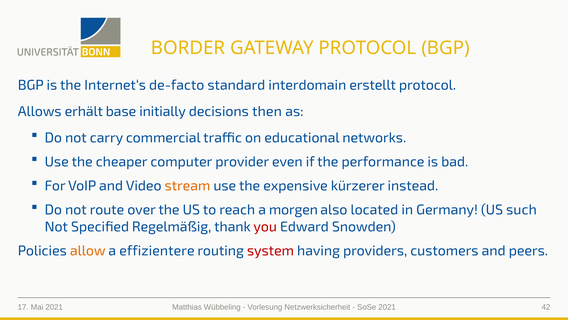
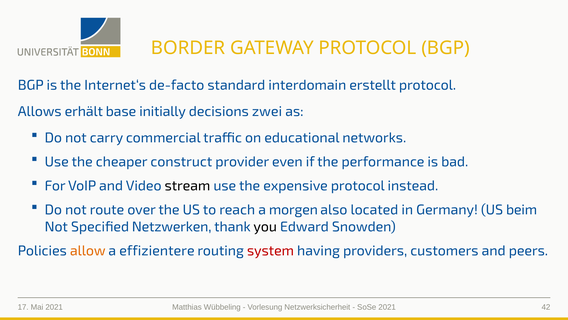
then: then -> zwei (267, 111)
computer: computer -> construct (181, 162)
stream colour: orange -> black (187, 186)
expensive kürzerer: kürzerer -> protocol (358, 186)
such: such -> beim (522, 210)
Regelmäßig: Regelmäßig -> Netzwerken (172, 227)
you colour: red -> black (265, 227)
